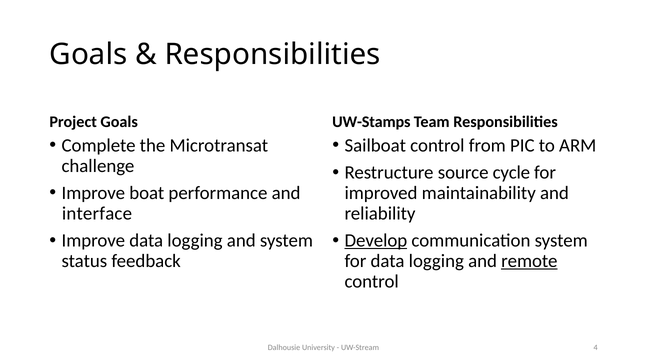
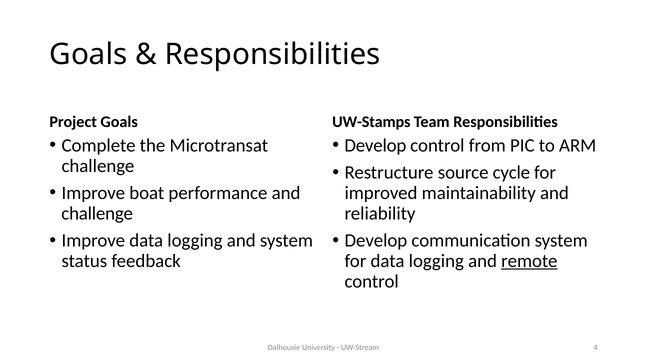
Sailboat: Sailboat -> Develop (375, 145)
interface: interface -> challenge (97, 213)
Develop underline: present -> none (376, 240)
